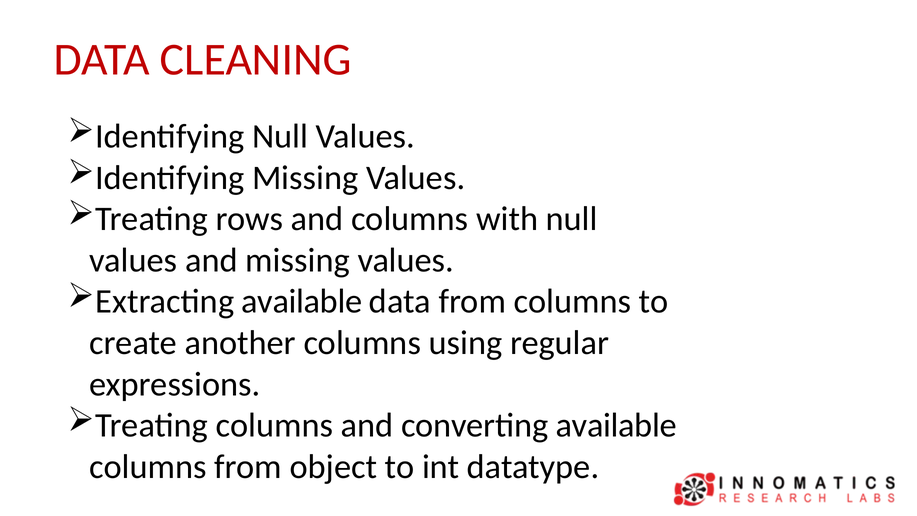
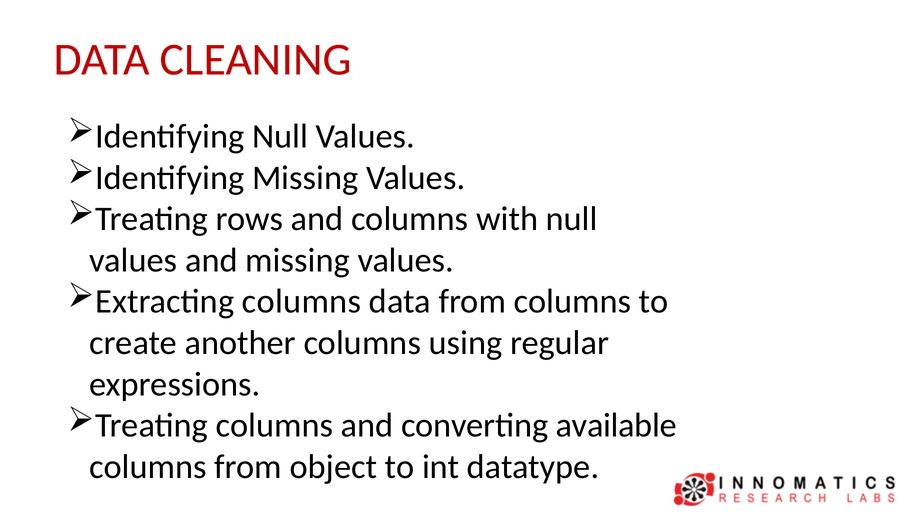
Extracting available: available -> columns (301, 301)
